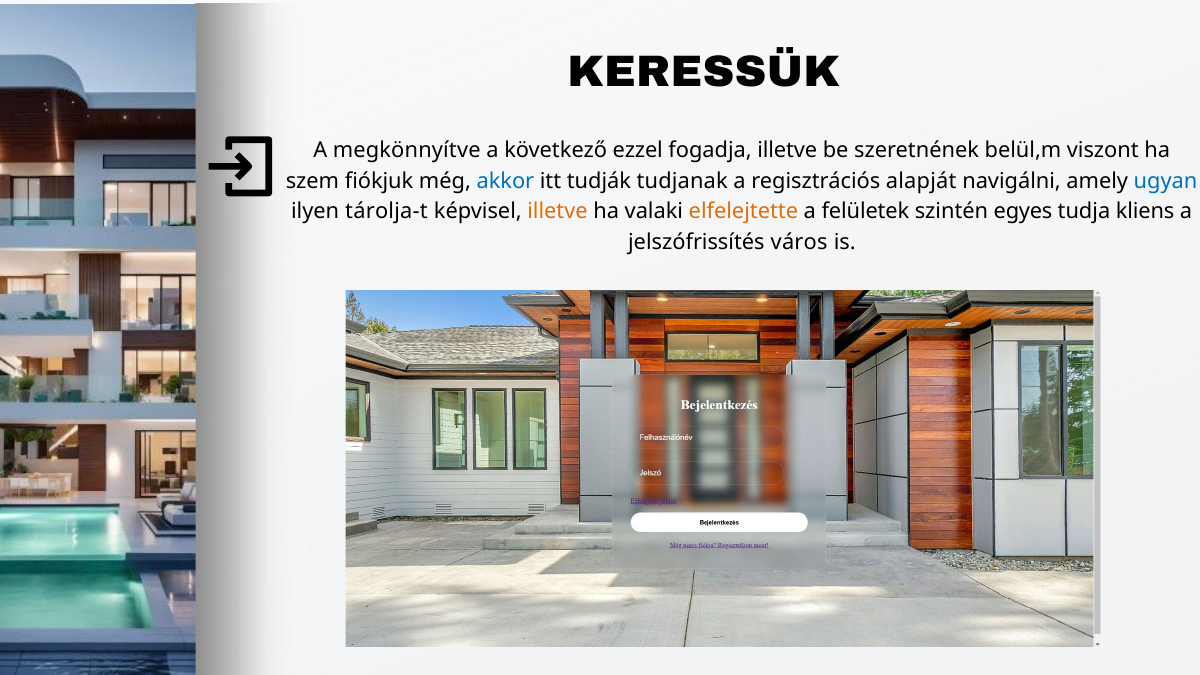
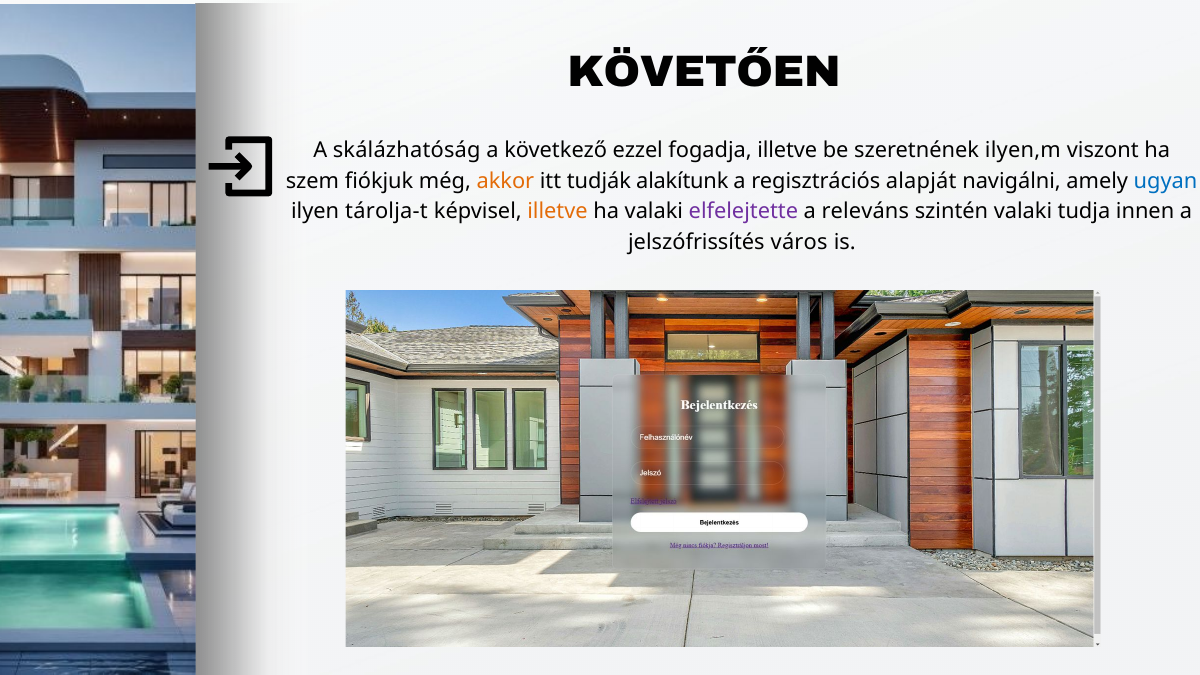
KERESSÜK: KERESSÜK -> KÖVETŐEN (704, 72)
megkönnyítve: megkönnyítve -> skálázhatóság (407, 151)
belül,m: belül,m -> ilyen,m (1023, 151)
akkor colour: blue -> orange (505, 181)
tudjanak: tudjanak -> alakítunk (682, 181)
elfelejtette colour: orange -> purple (743, 212)
felületek: felületek -> releváns (865, 212)
szintén egyes: egyes -> valaki (1023, 212)
kliens: kliens -> innen (1145, 212)
